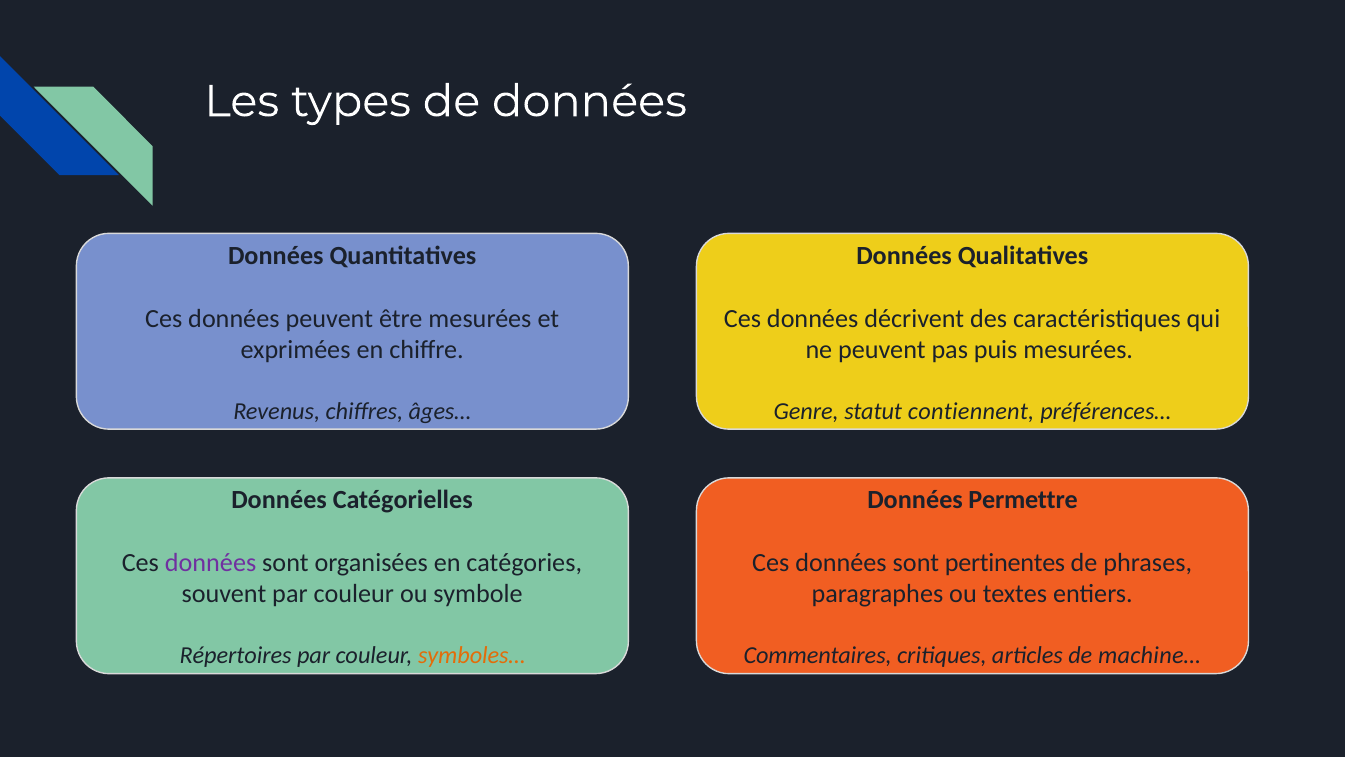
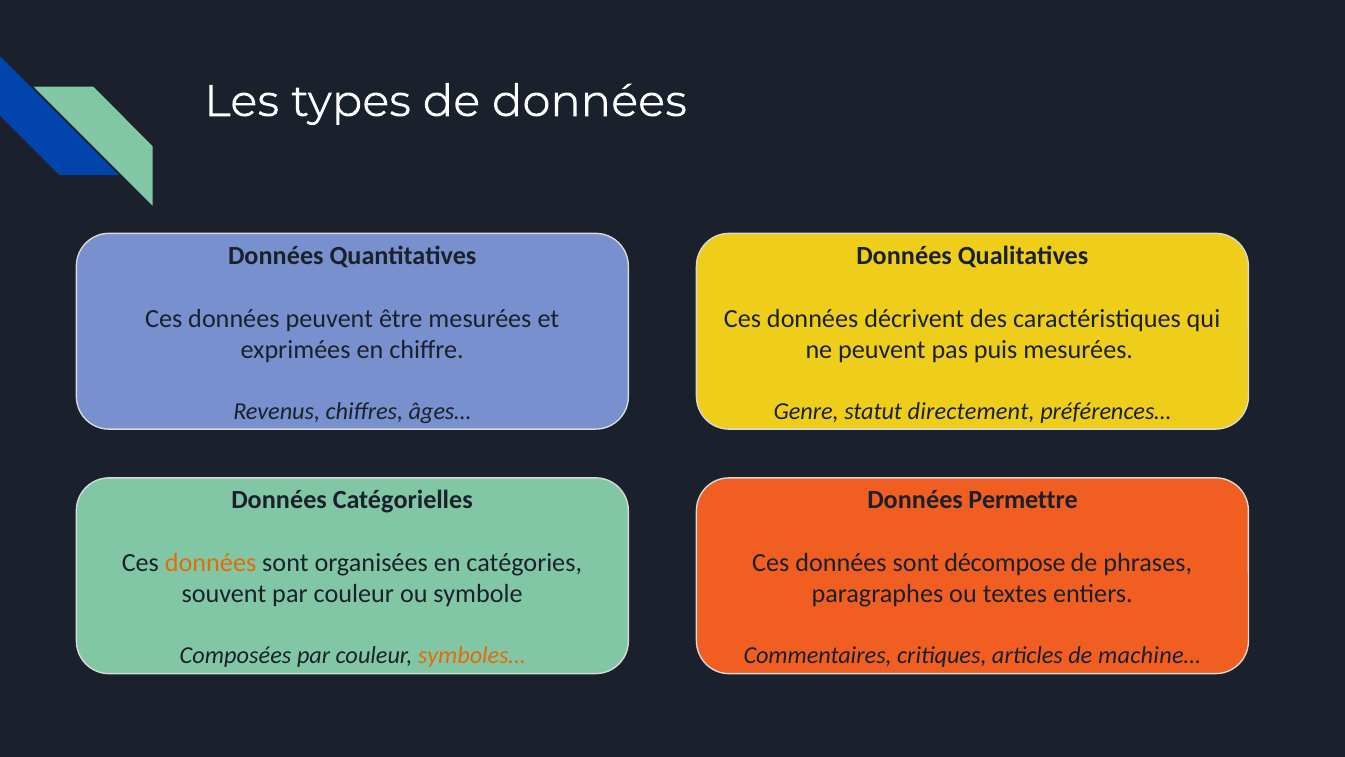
contiennent: contiennent -> directement (971, 411)
données colour: purple -> orange (211, 563)
pertinentes: pertinentes -> décompose (1005, 563)
Répertoires: Répertoires -> Composées (235, 656)
